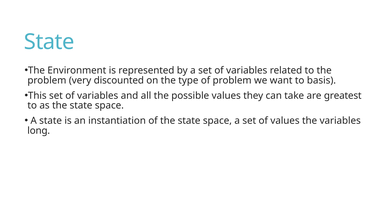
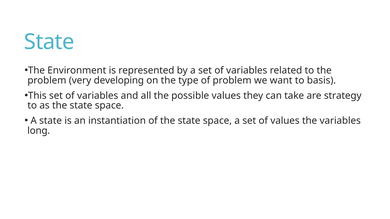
discounted: discounted -> developing (119, 81)
greatest: greatest -> strategy (343, 96)
